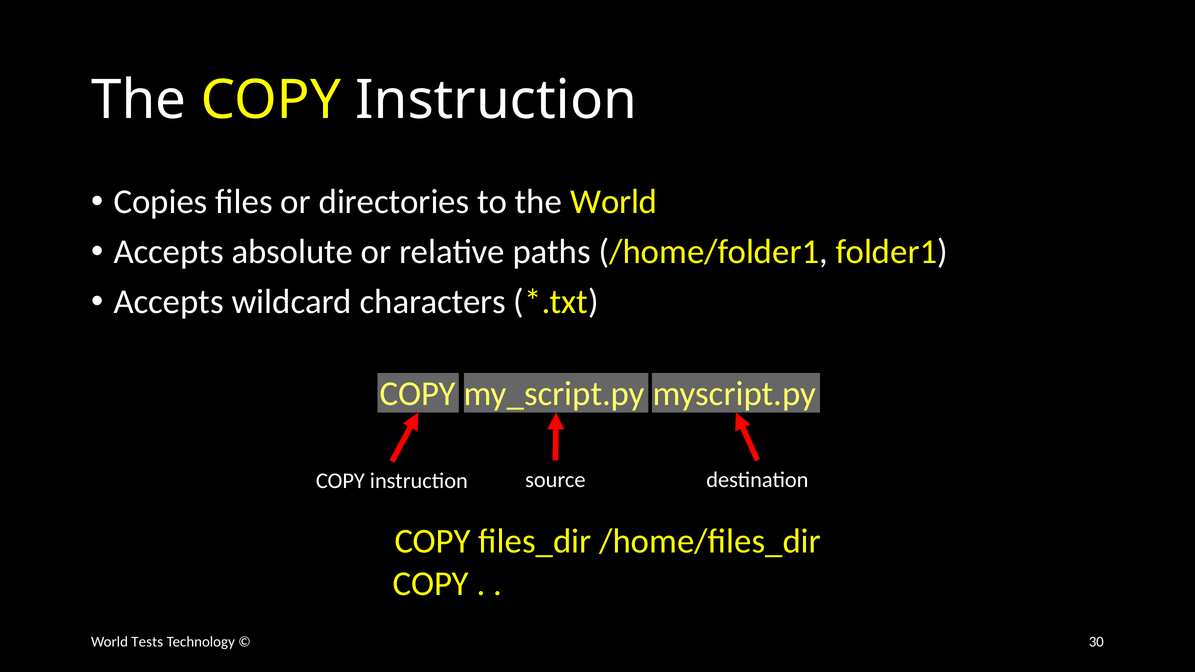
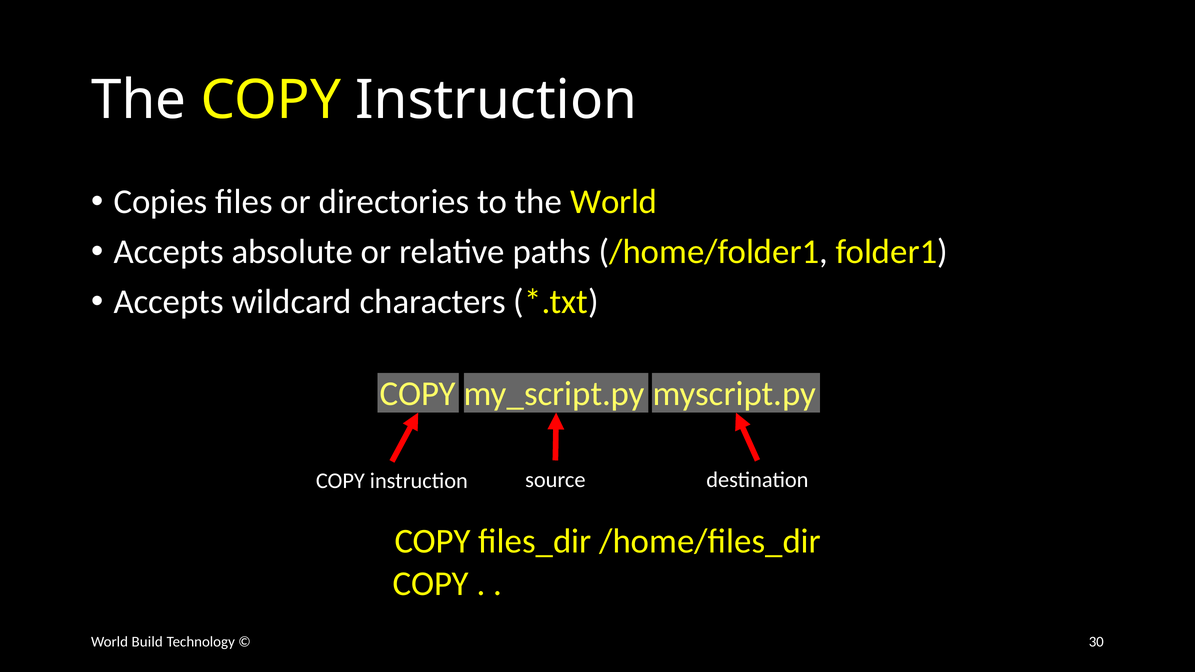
Tests: Tests -> Build (147, 642)
